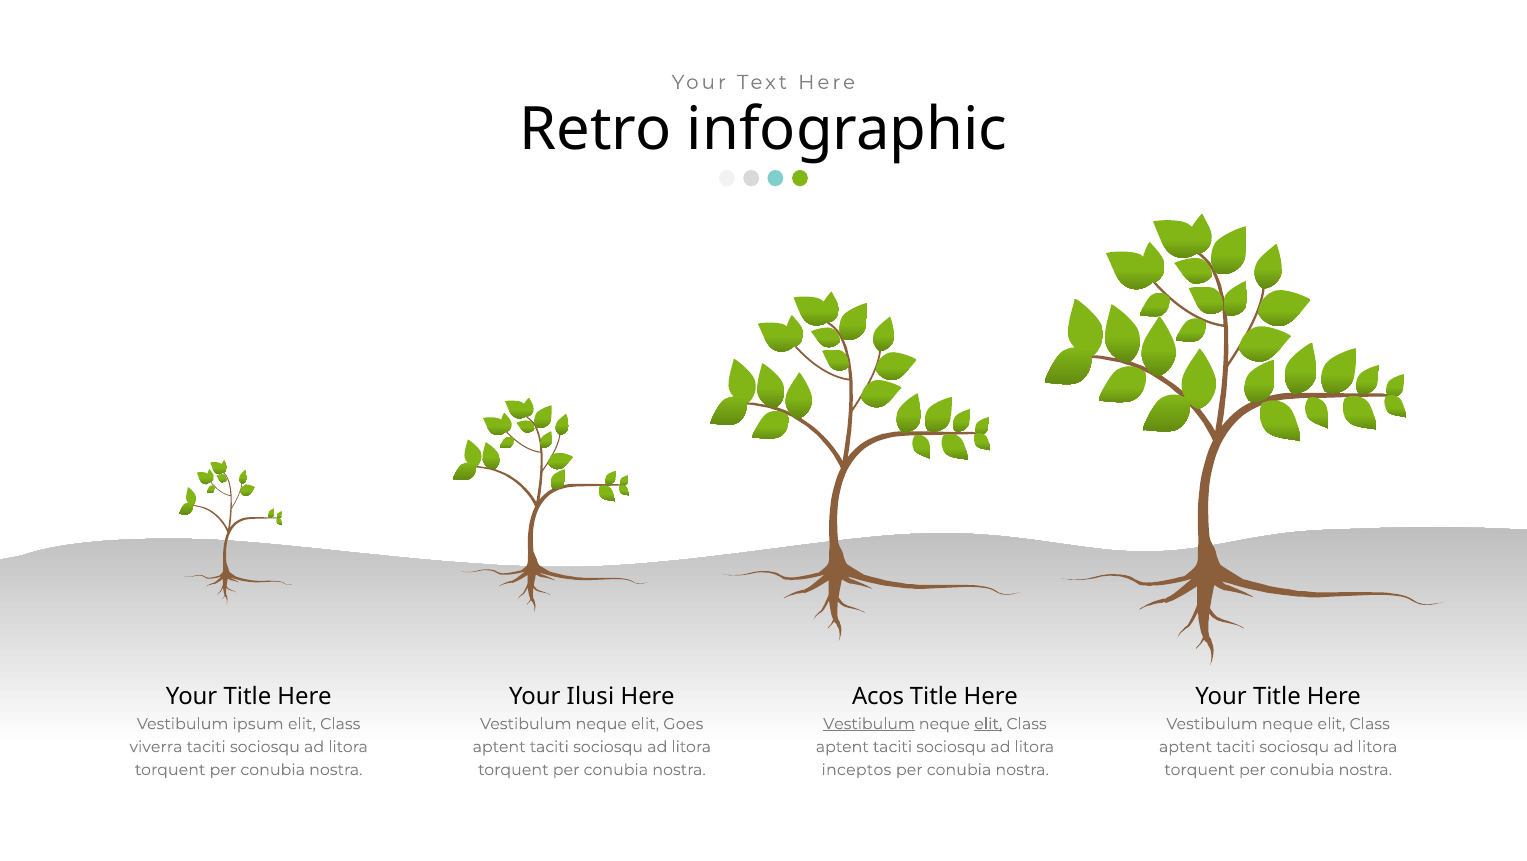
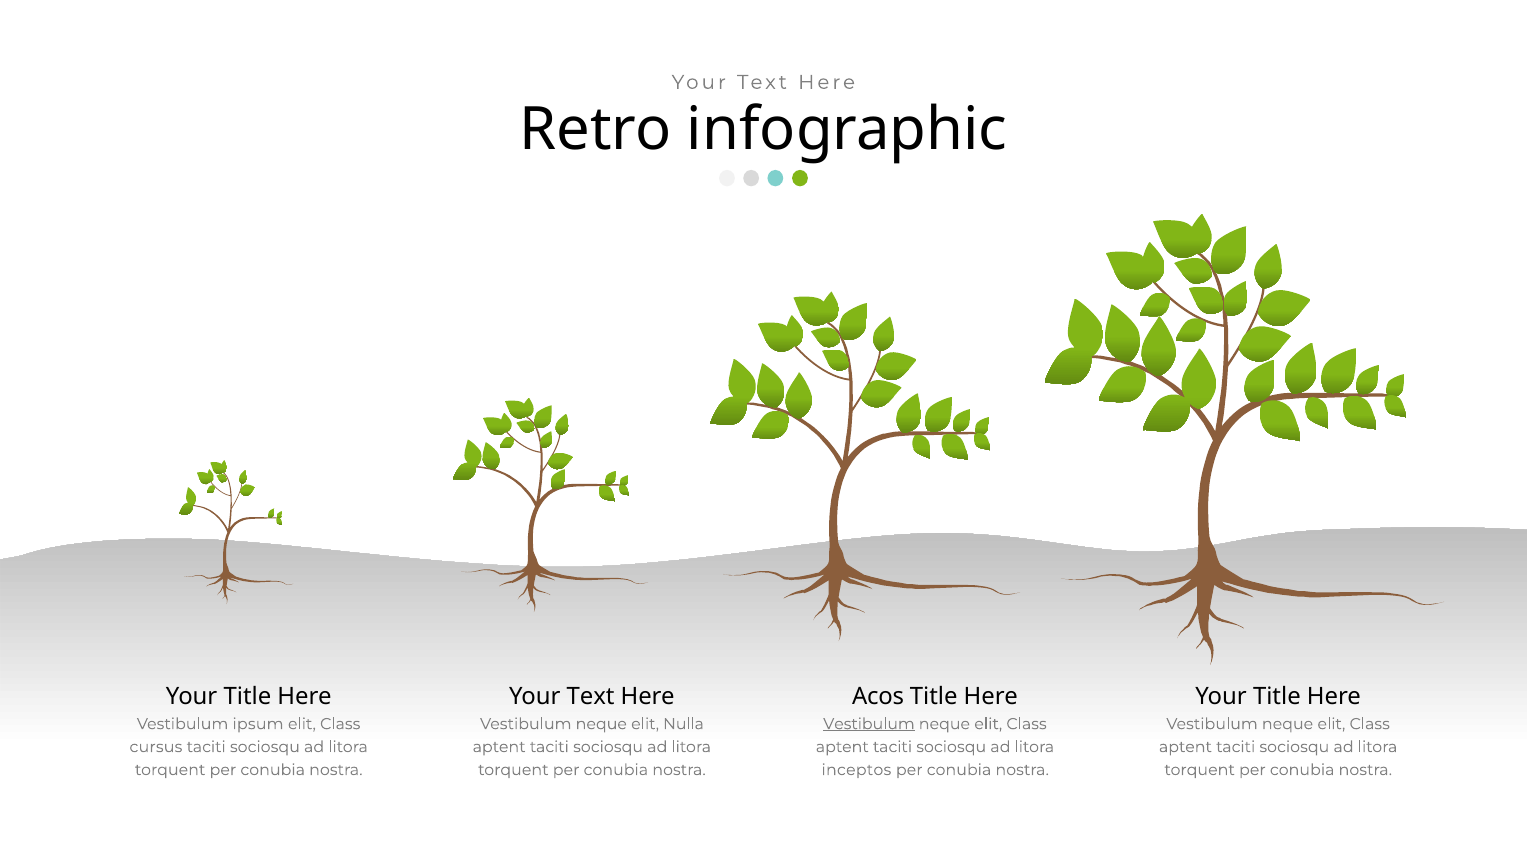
Ilusi: Ilusi -> Text (591, 696)
Goes: Goes -> Nulla (683, 723)
elit underline: present -> none (988, 723)
viverra: viverra -> cursus (156, 746)
